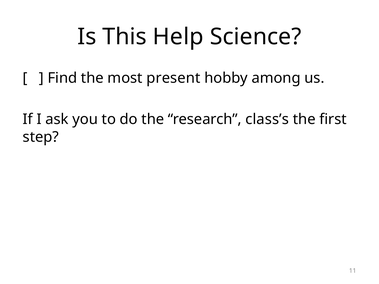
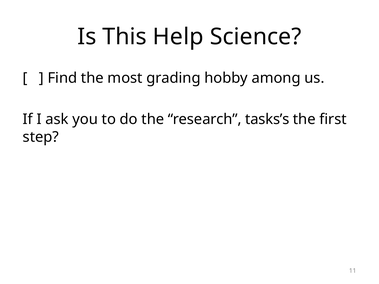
present: present -> grading (173, 78)
class’s: class’s -> tasks’s (267, 119)
